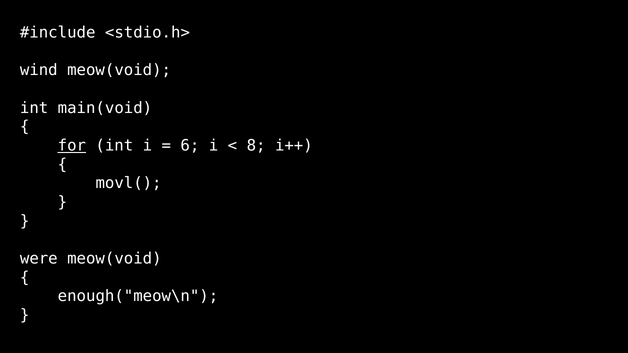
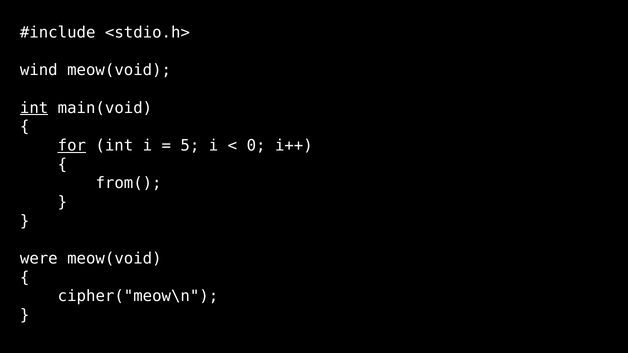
int underline: none -> present (34, 108)
6: 6 -> 5 (190, 146)
8: 8 -> 0 (256, 146)
movl(: movl( -> from( (129, 183)
enough("meow\n: enough("meow\n -> cipher("meow\n (138, 296)
